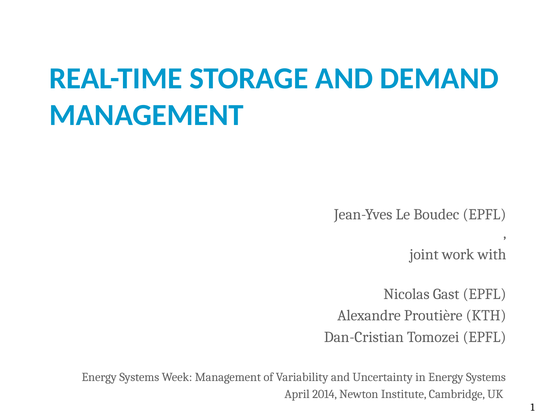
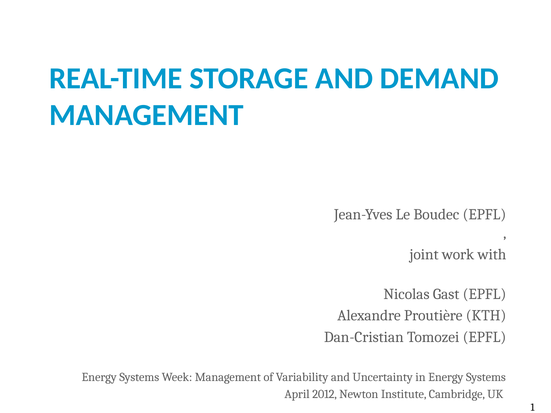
2014: 2014 -> 2012 (325, 395)
